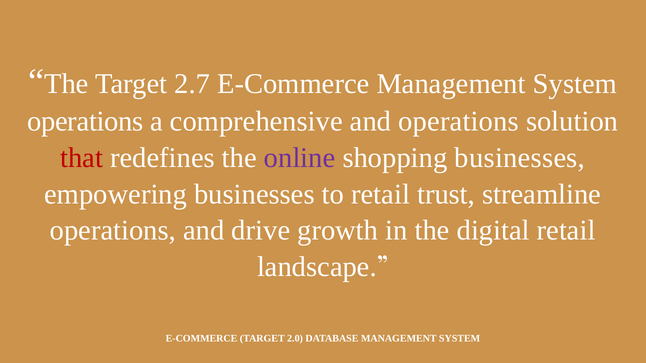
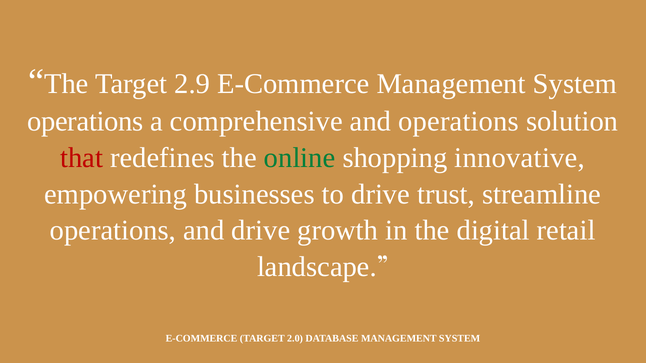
2.7: 2.7 -> 2.9 (192, 84)
online colour: purple -> green (300, 158)
shopping businesses: businesses -> innovative (520, 158)
to retail: retail -> drive (381, 194)
